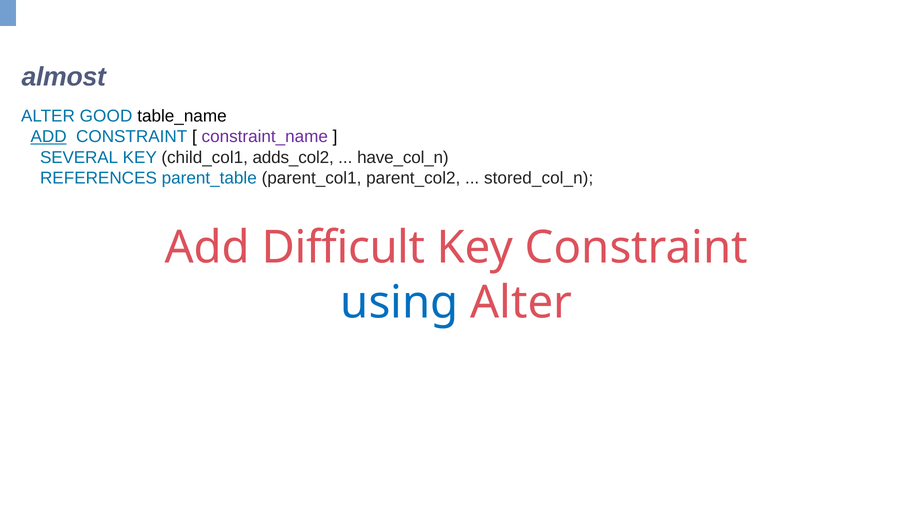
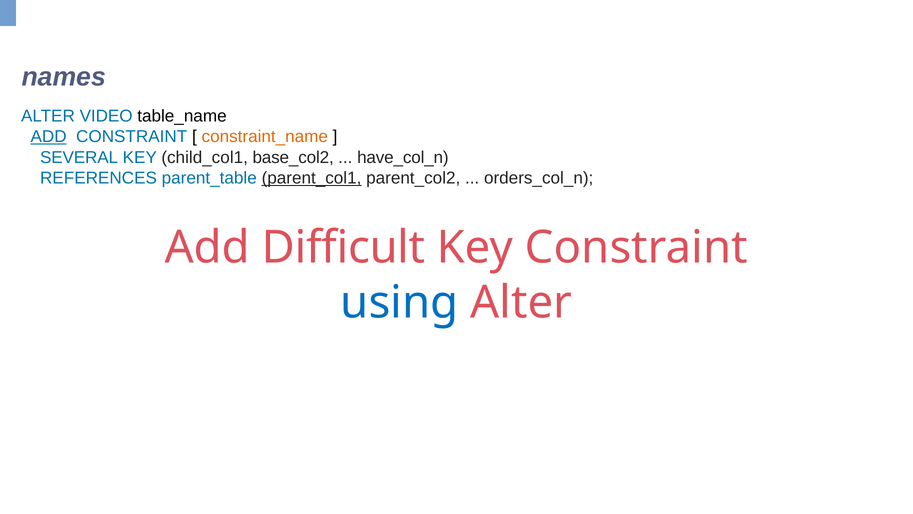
almost: almost -> names (64, 77)
GOOD: GOOD -> VIDEO (106, 116)
constraint_name colour: purple -> orange (265, 137)
adds_col2: adds_col2 -> base_col2 (293, 157)
parent_col1 underline: none -> present (312, 178)
stored_col_n: stored_col_n -> orders_col_n (539, 178)
